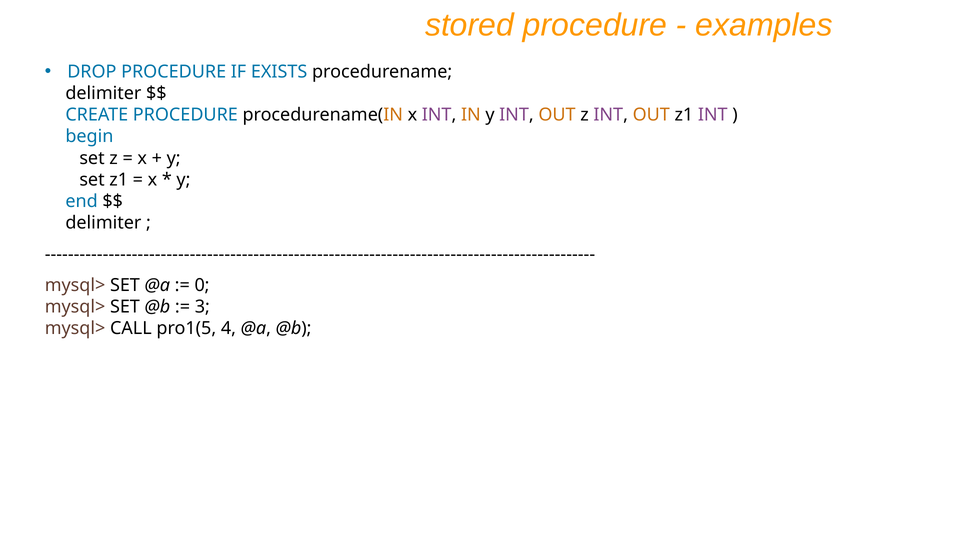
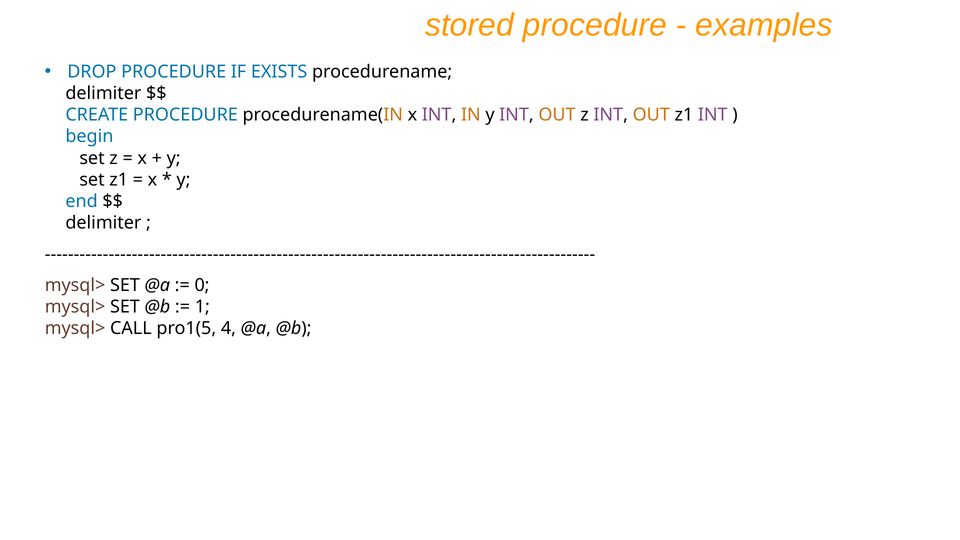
3: 3 -> 1 (202, 307)
